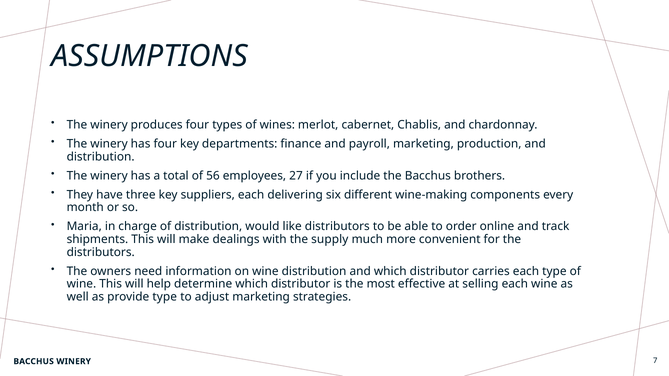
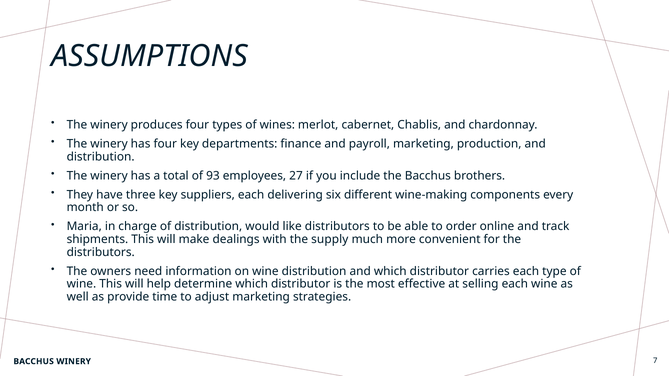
56: 56 -> 93 (213, 176)
provide type: type -> time (165, 297)
